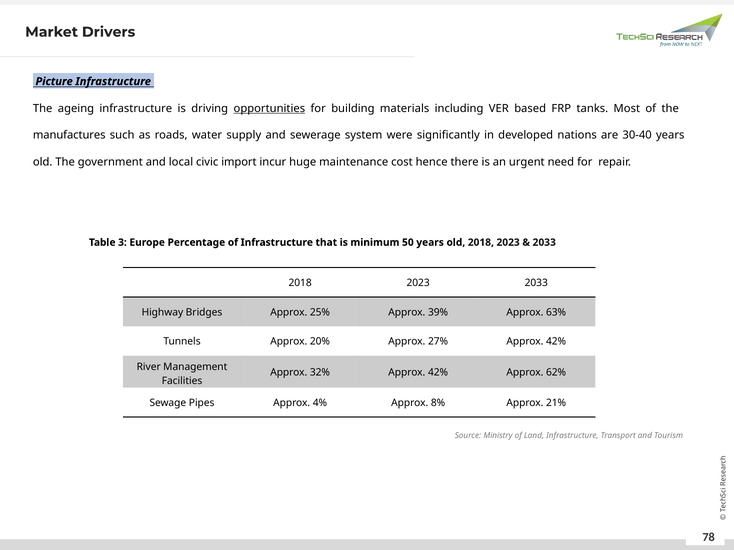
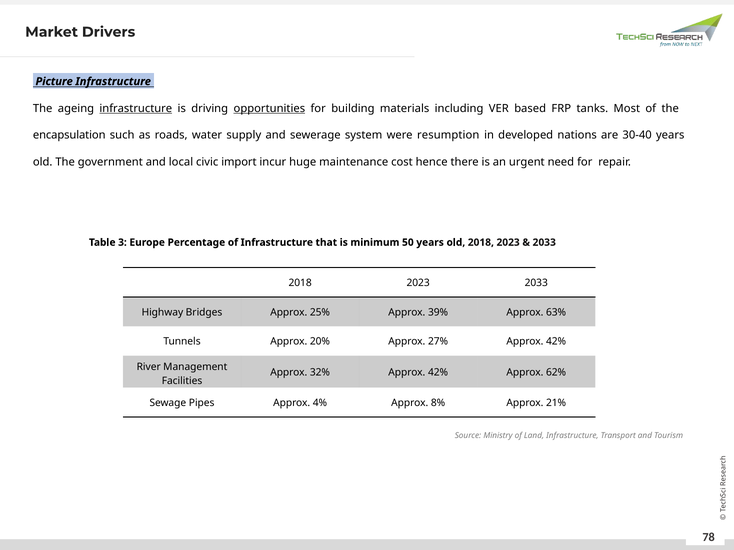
infrastructure underline: none -> present (136, 108)
manufactures: manufactures -> encapsulation (69, 135)
significantly: significantly -> resumption (448, 135)
